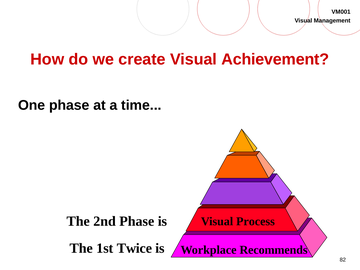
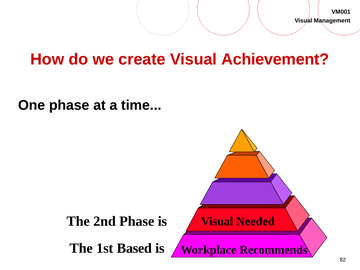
Process: Process -> Needed (255, 221)
Twice: Twice -> Based (134, 248)
